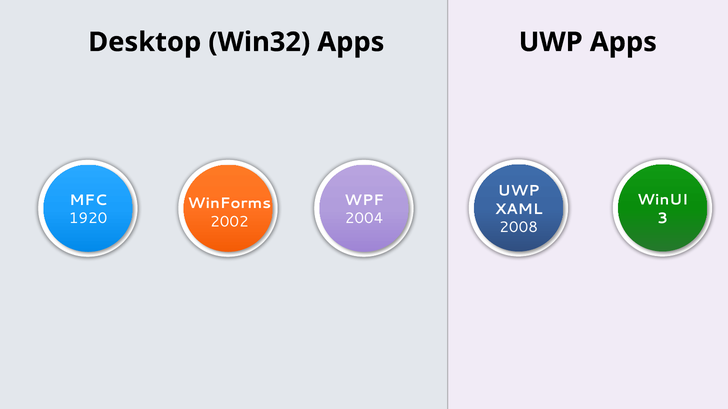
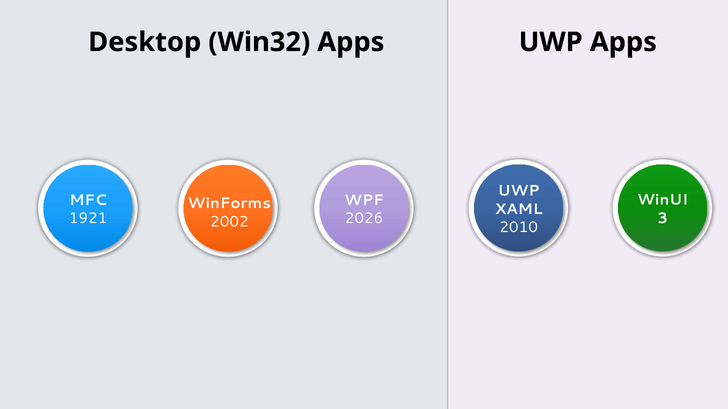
1920: 1920 -> 1921 (88, 219)
2004: 2004 -> 2026 (364, 219)
2008: 2008 -> 2010 (519, 228)
